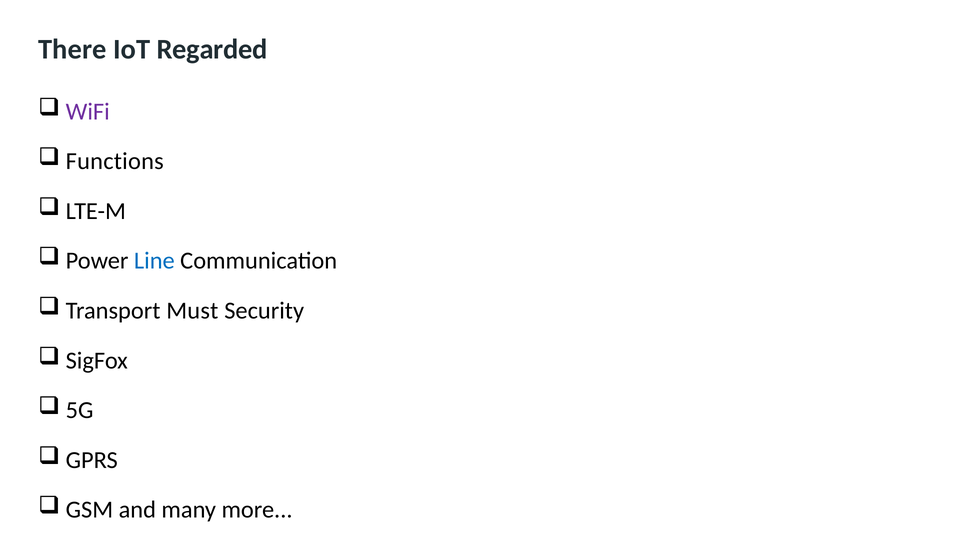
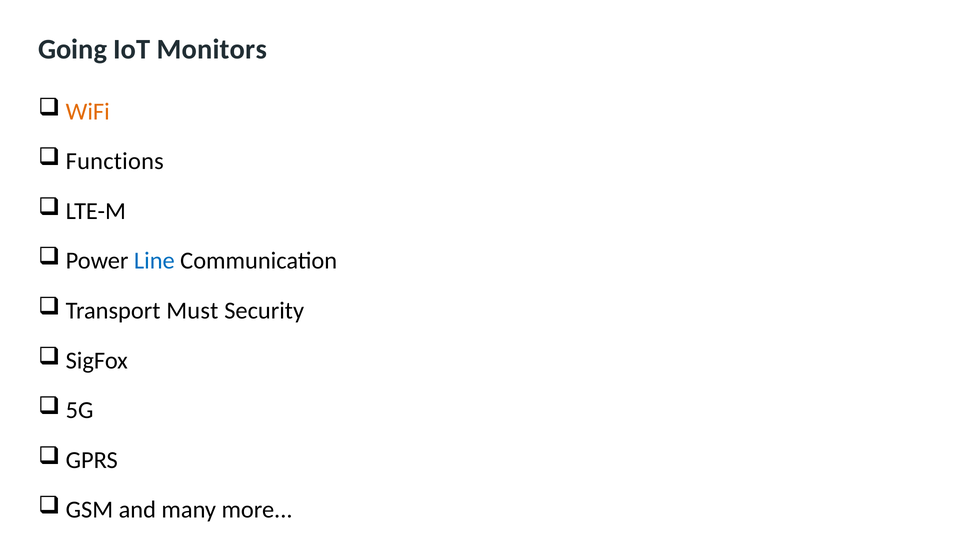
There: There -> Going (73, 49)
Regarded: Regarded -> Monitors (212, 49)
WiFi colour: purple -> orange (88, 112)
